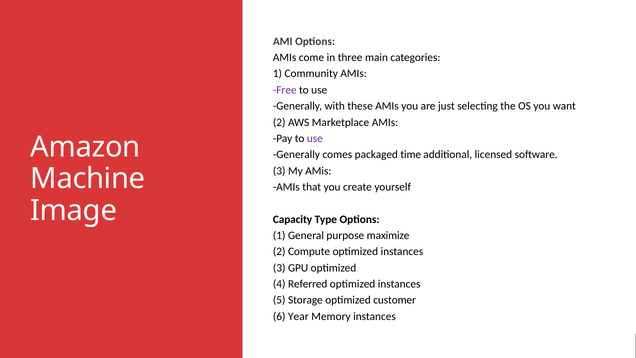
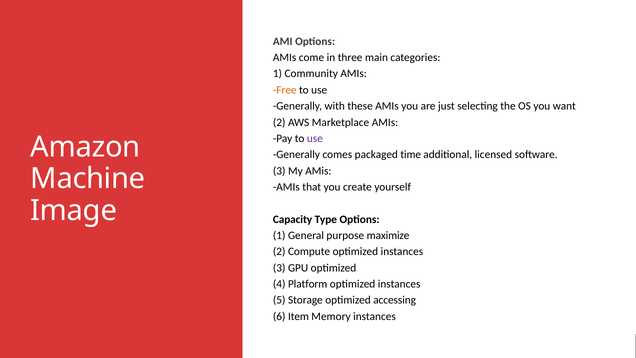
Free colour: purple -> orange (285, 90)
Referred: Referred -> Platform (308, 284)
customer: customer -> accessing (395, 300)
Year: Year -> Item (298, 316)
